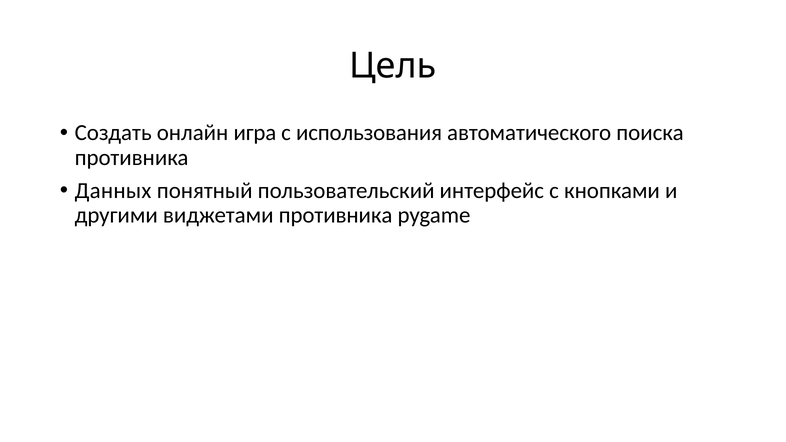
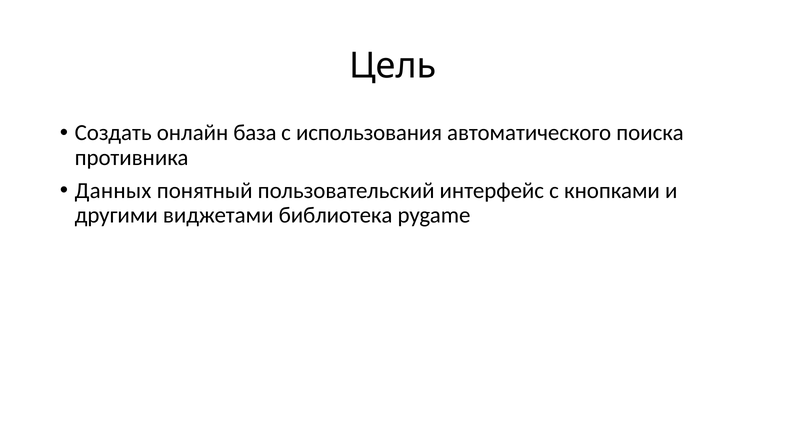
игра: игра -> база (255, 133)
виджетами противника: противника -> библиотека (336, 215)
